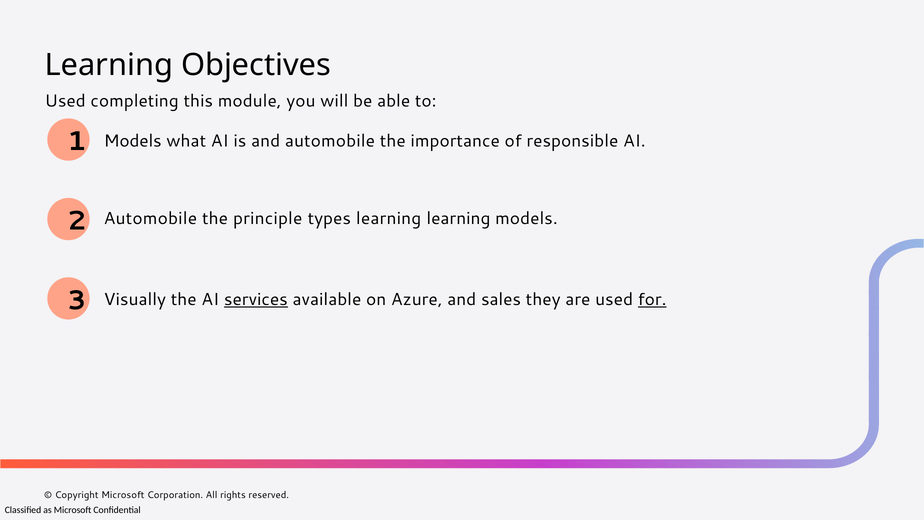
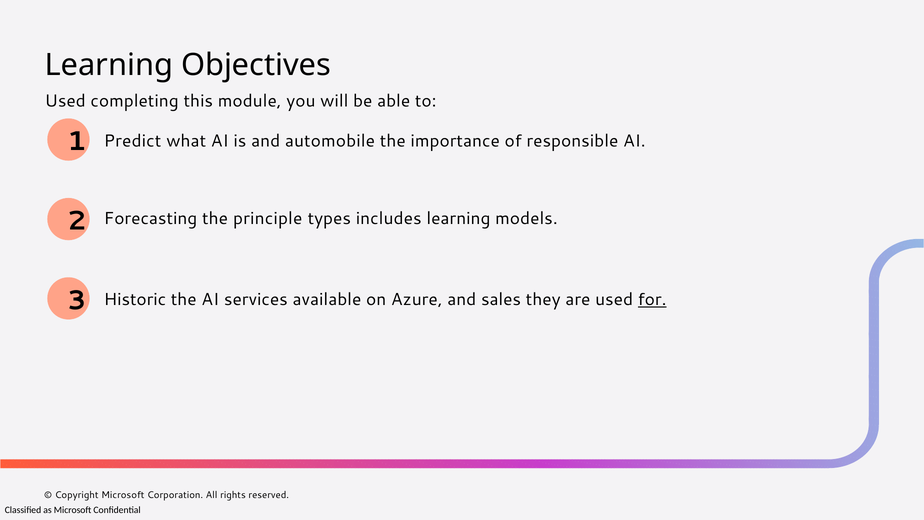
Models: Models -> Predict (133, 141)
Automobile: Automobile -> Forecasting (151, 219)
types learning: learning -> includes (389, 219)
Visually: Visually -> Historic (135, 299)
services underline: present -> none (256, 299)
